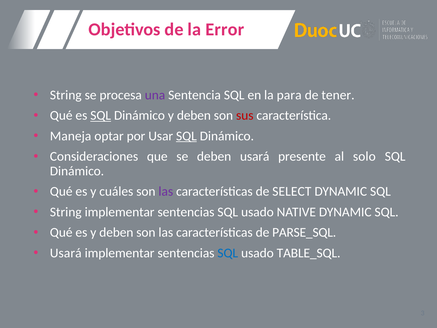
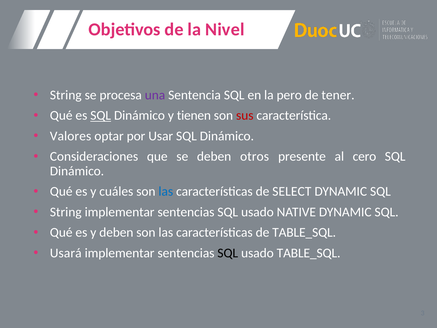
Error: Error -> Nivel (225, 29)
para: para -> pero (289, 95)
Dinámico y deben: deben -> tienen (194, 115)
Maneja: Maneja -> Valores (71, 136)
SQL underline: present -> none (186, 136)
deben usará: usará -> otros (255, 156)
solo: solo -> cero (364, 156)
las colour: purple -> blue (166, 191)
de PARSE_SQL: PARSE_SQL -> TABLE_SQL (304, 232)
SQL colour: blue -> black (228, 253)
